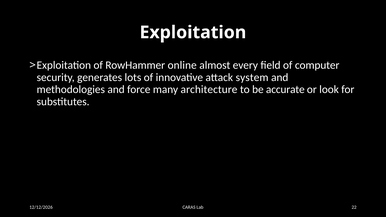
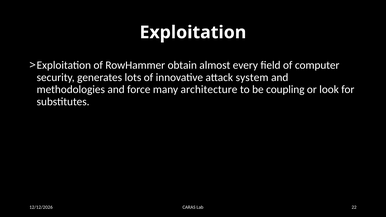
online: online -> obtain (182, 65)
accurate: accurate -> coupling (285, 90)
